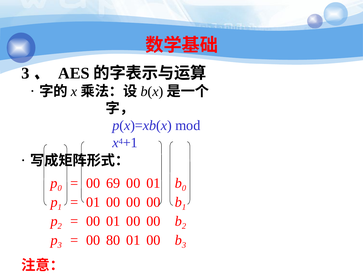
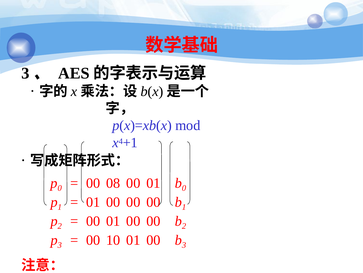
69: 69 -> 08 (113, 183)
80: 80 -> 10 (113, 240)
